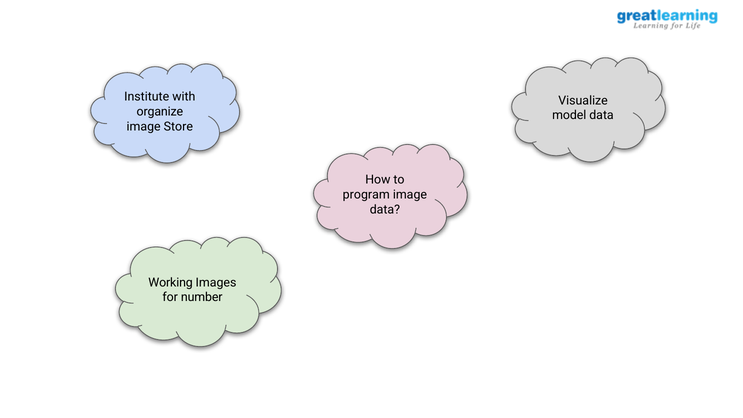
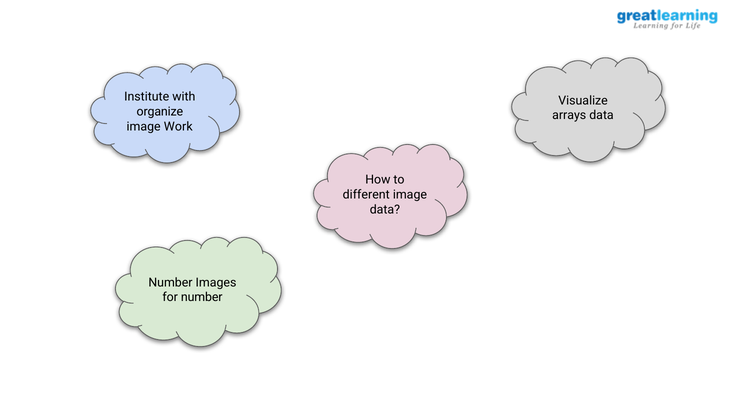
model: model -> arrays (569, 115)
Store: Store -> Work (178, 126)
program: program -> different (366, 195)
Working: Working -> Number (170, 282)
